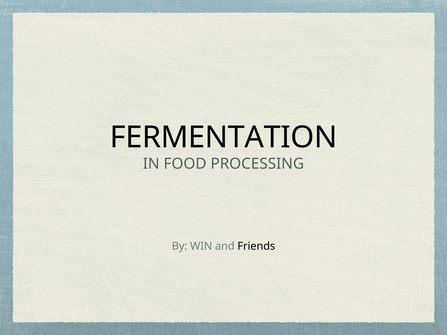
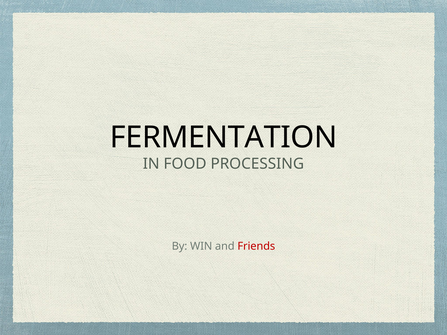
Friends colour: black -> red (256, 247)
